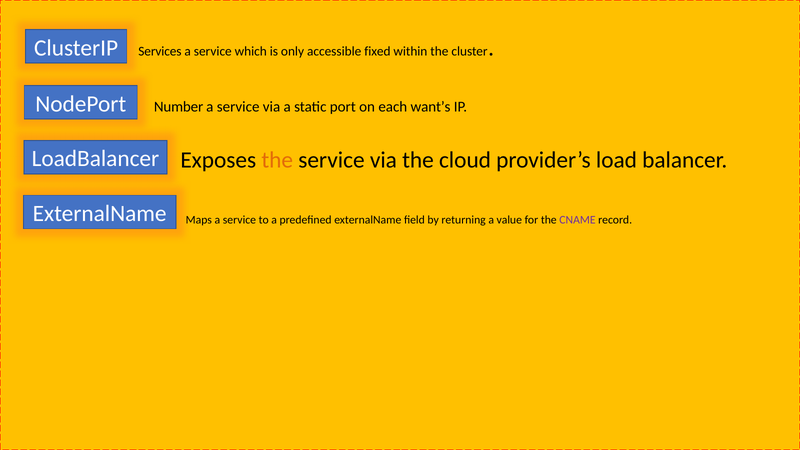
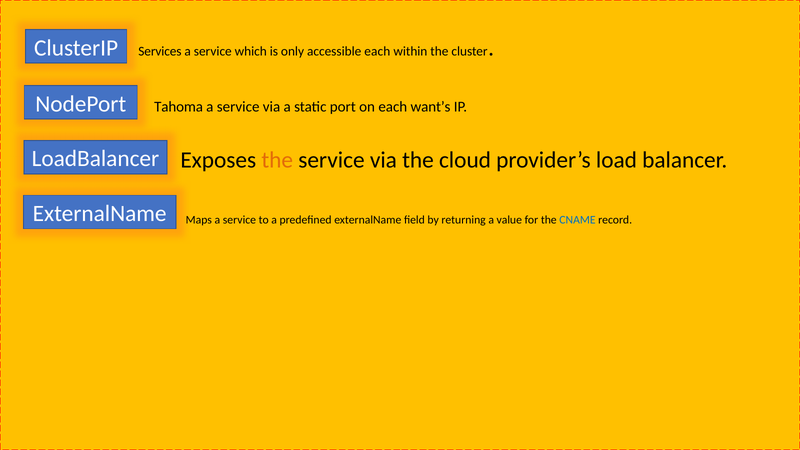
accessible fixed: fixed -> each (377, 51)
Number: Number -> Tahoma (179, 107)
CNAME colour: purple -> blue (577, 220)
